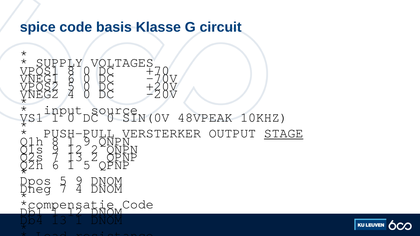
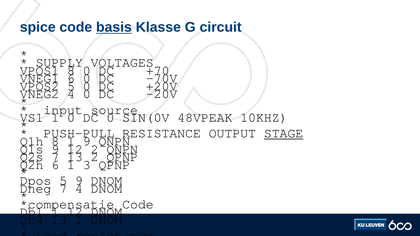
basis underline: none -> present (114, 27)
VERSTERKER: VERSTERKER -> RESISTANCE (162, 133)
5: 5 -> 3 (87, 165)
